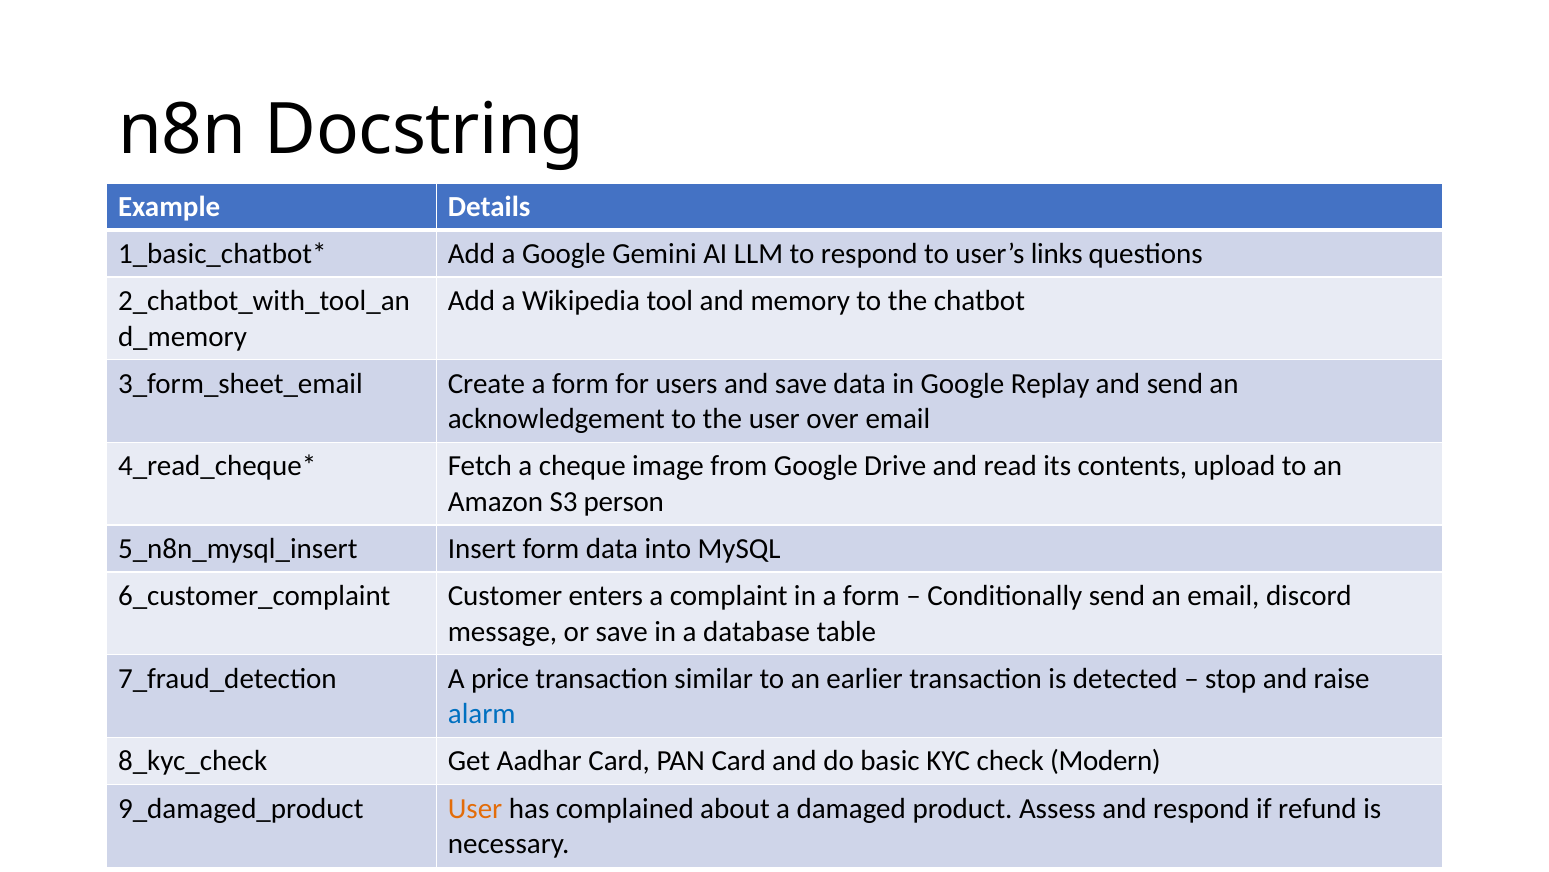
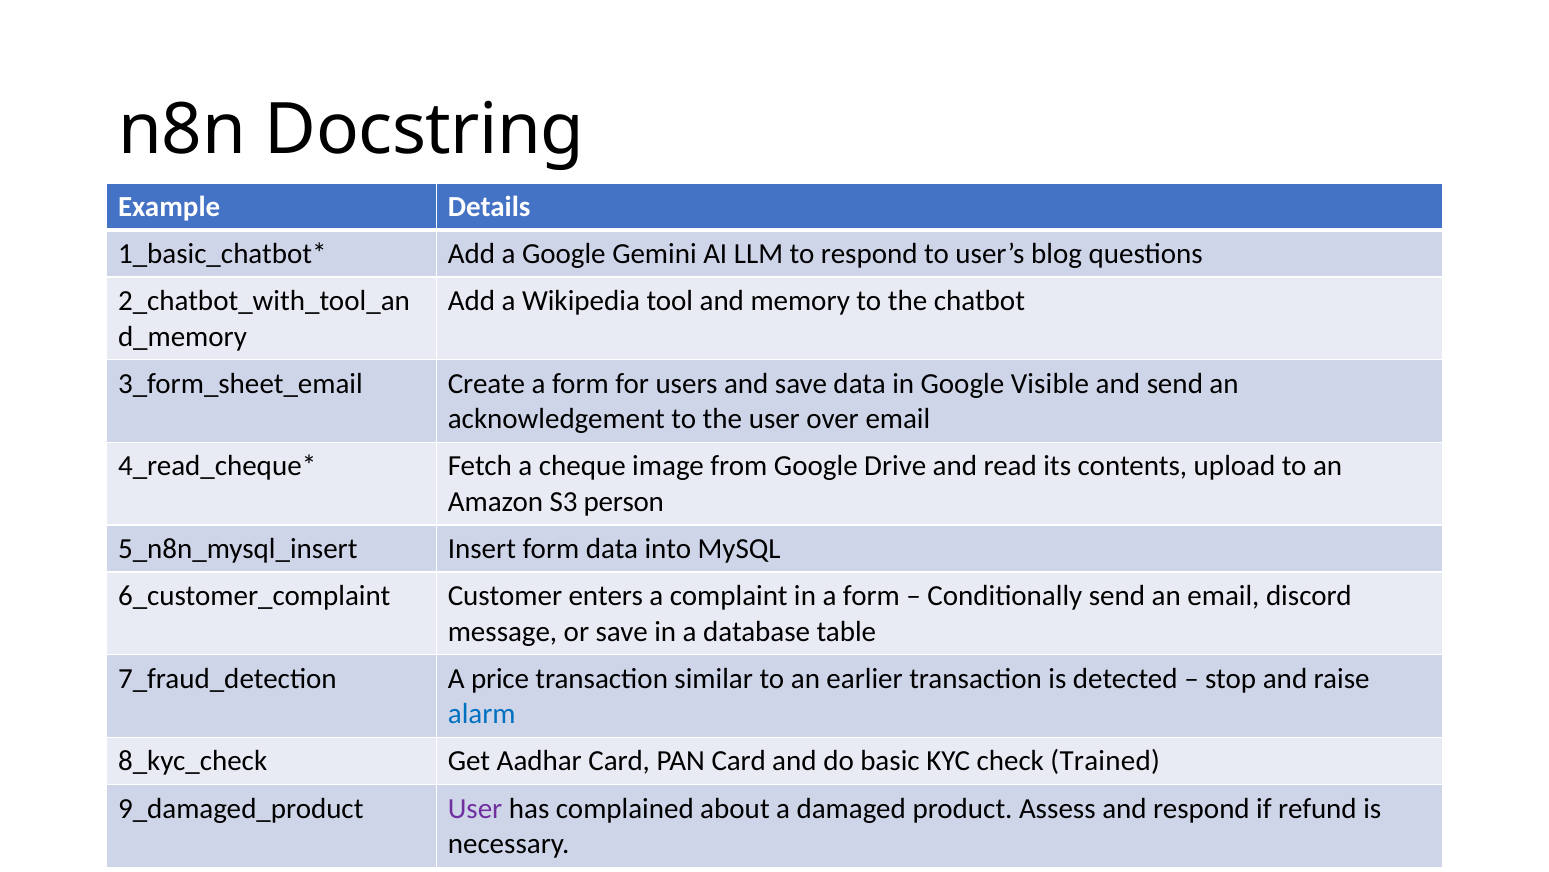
links: links -> blog (1057, 254)
Replay: Replay -> Visible (1050, 383)
Modern: Modern -> Trained (1105, 761)
User colour: orange -> purple (475, 808)
